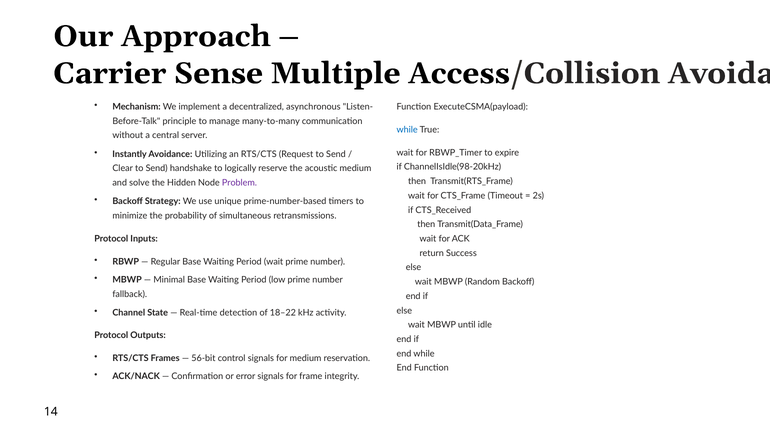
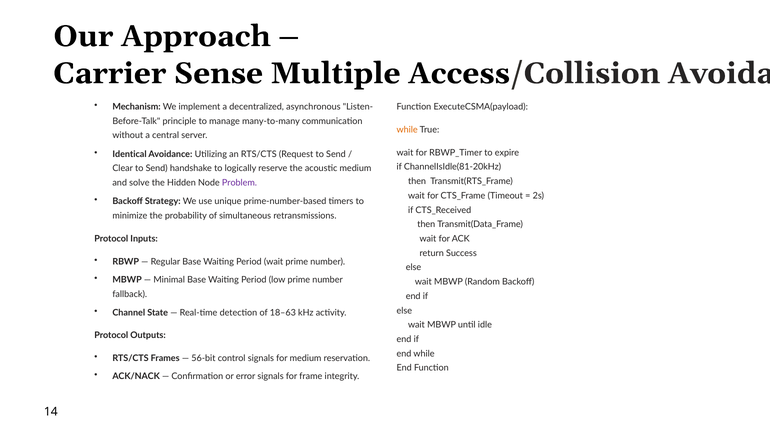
while colour: blue -> orange (407, 130)
Instantly: Instantly -> Identical (130, 154)
ChannelIsIdle(98-20kHz: ChannelIsIdle(98-20kHz -> ChannelIsIdle(81-20kHz (453, 167)
18–22: 18–22 -> 18–63 (283, 313)
